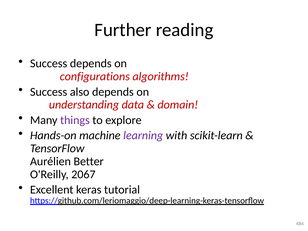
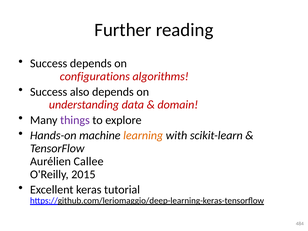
learning colour: purple -> orange (143, 136)
Better: Better -> Callee (89, 161)
2067: 2067 -> 2015 (83, 174)
